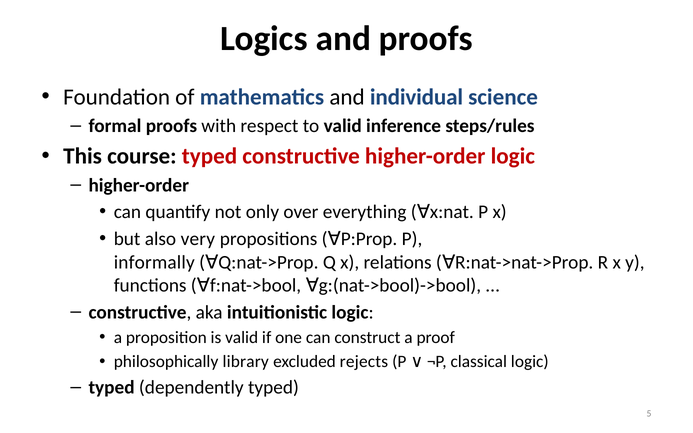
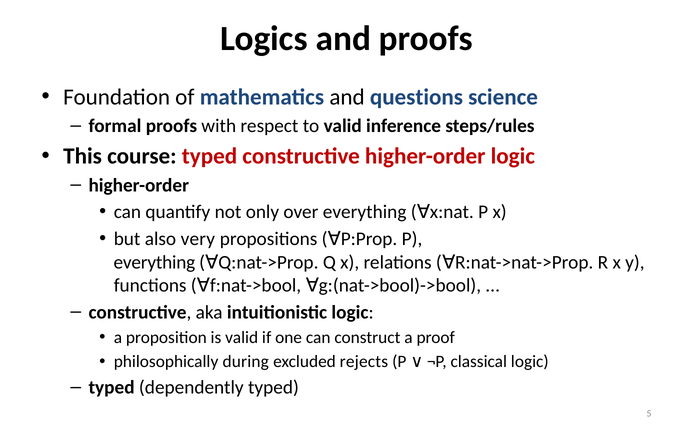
individual: individual -> questions (416, 97)
informally: informally -> everything (154, 262)
library: library -> during (246, 362)
